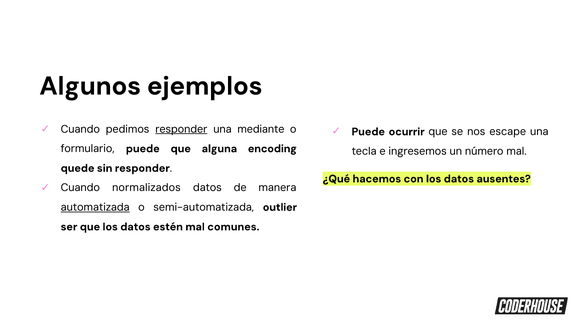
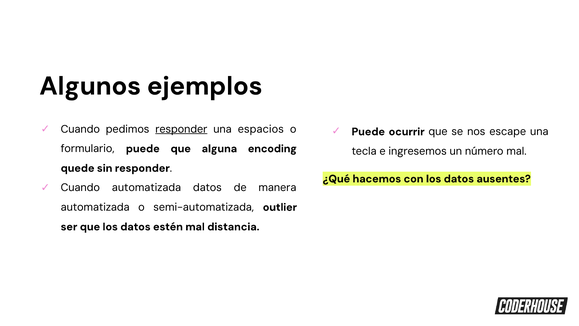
mediante: mediante -> espacios (261, 129)
Cuando normalizados: normalizados -> automatizada (146, 188)
automatizada underline: present -> none (95, 207)
comunes: comunes -> distancia (233, 227)
